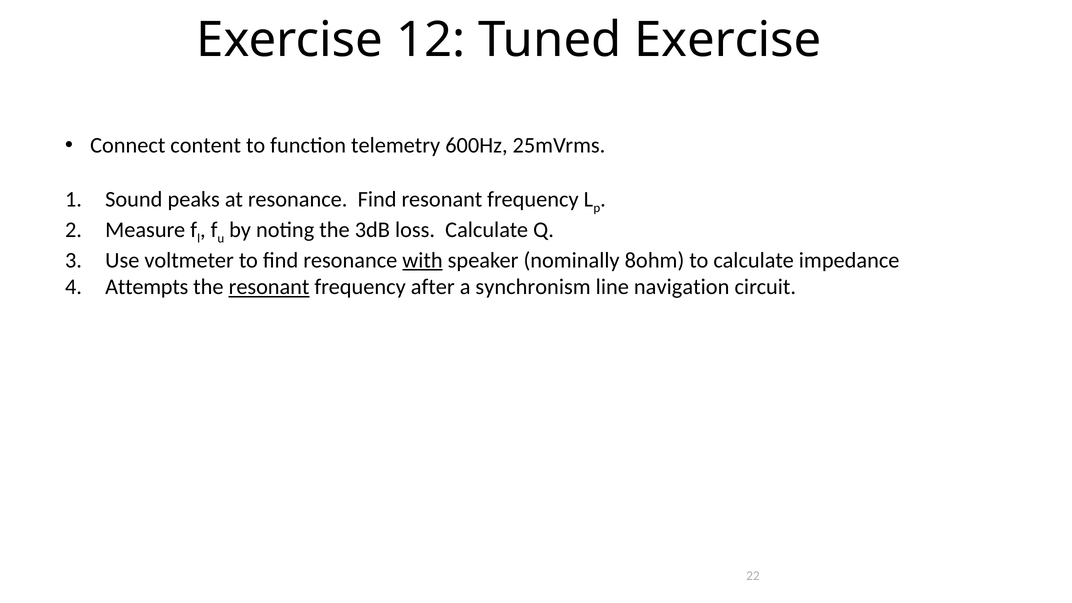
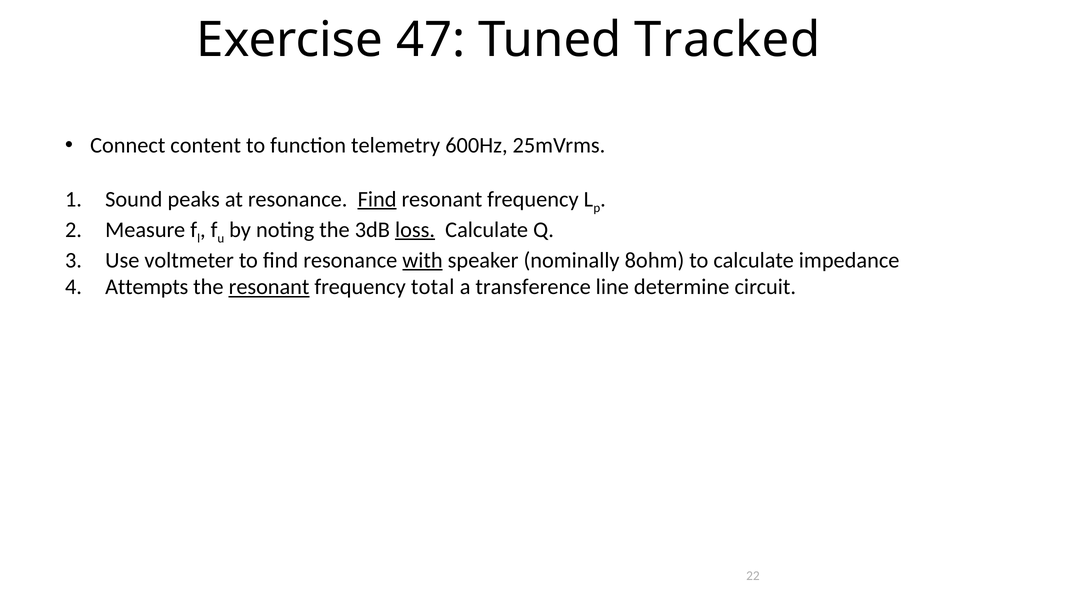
12: 12 -> 47 (431, 40)
Tuned Exercise: Exercise -> Tracked (727, 40)
Find underline: none -> present (377, 199)
loss underline: none -> present (415, 230)
after: after -> total (433, 287)
synchronism: synchronism -> transference (533, 287)
navigation: navigation -> determine (682, 287)
